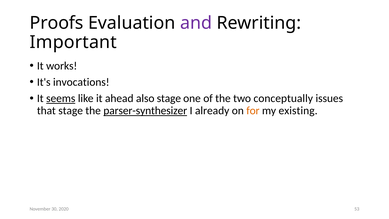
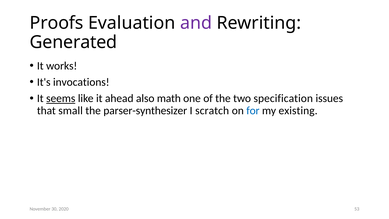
Important: Important -> Generated (73, 42)
also stage: stage -> math (169, 98)
conceptually: conceptually -> specification (283, 98)
that stage: stage -> small (71, 111)
parser-synthesizer underline: present -> none (145, 111)
already: already -> scratch (212, 111)
for colour: orange -> blue (253, 111)
